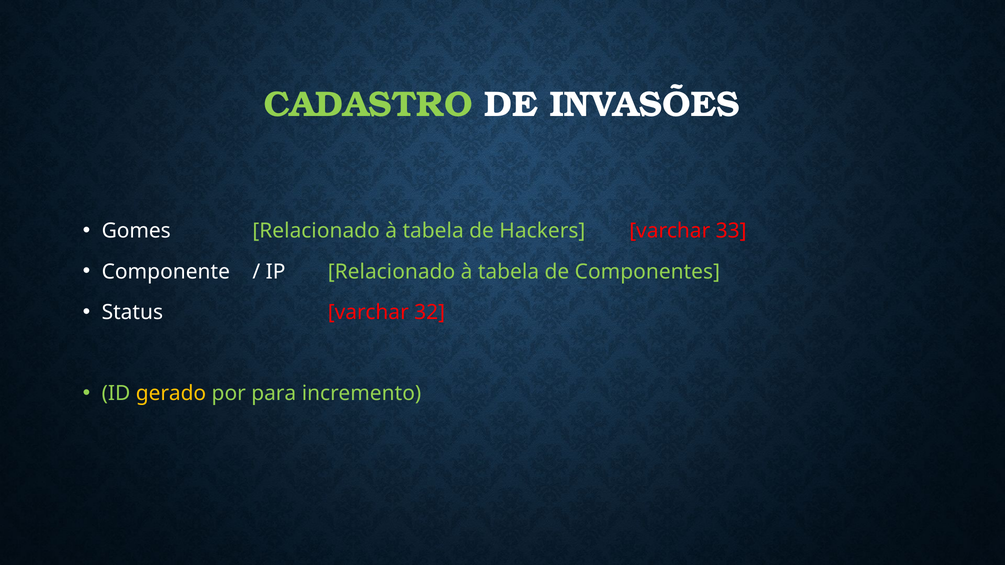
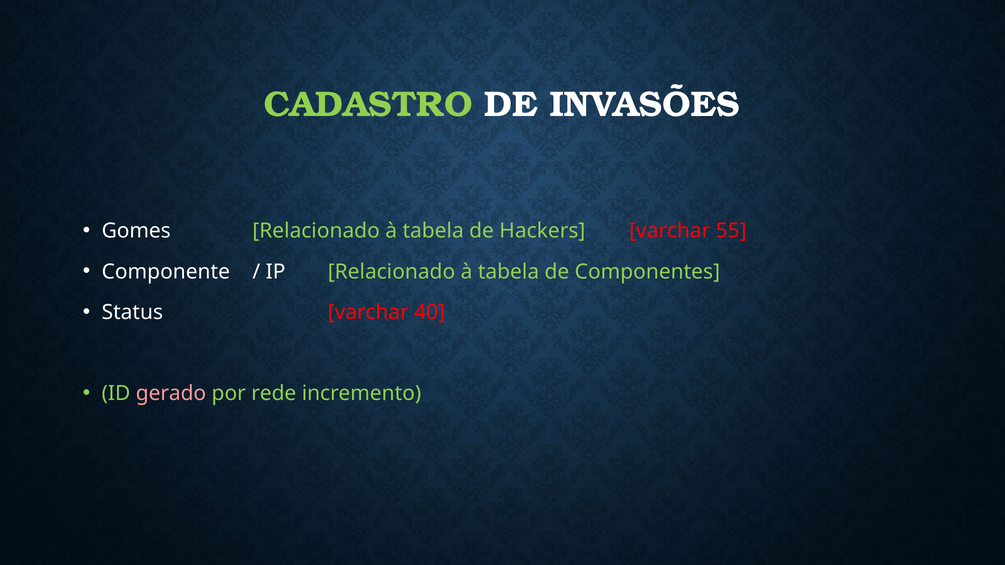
33: 33 -> 55 (731, 231)
32: 32 -> 40 (430, 312)
gerado colour: yellow -> pink (171, 394)
para: para -> rede (274, 394)
